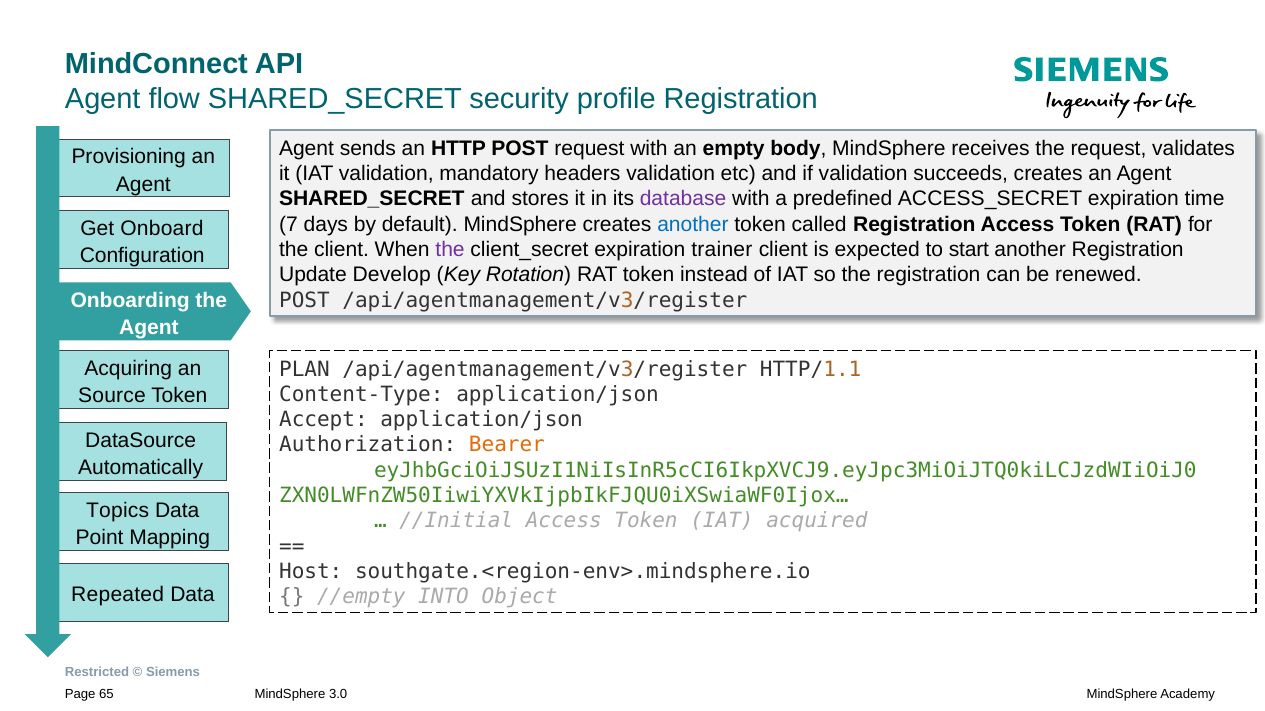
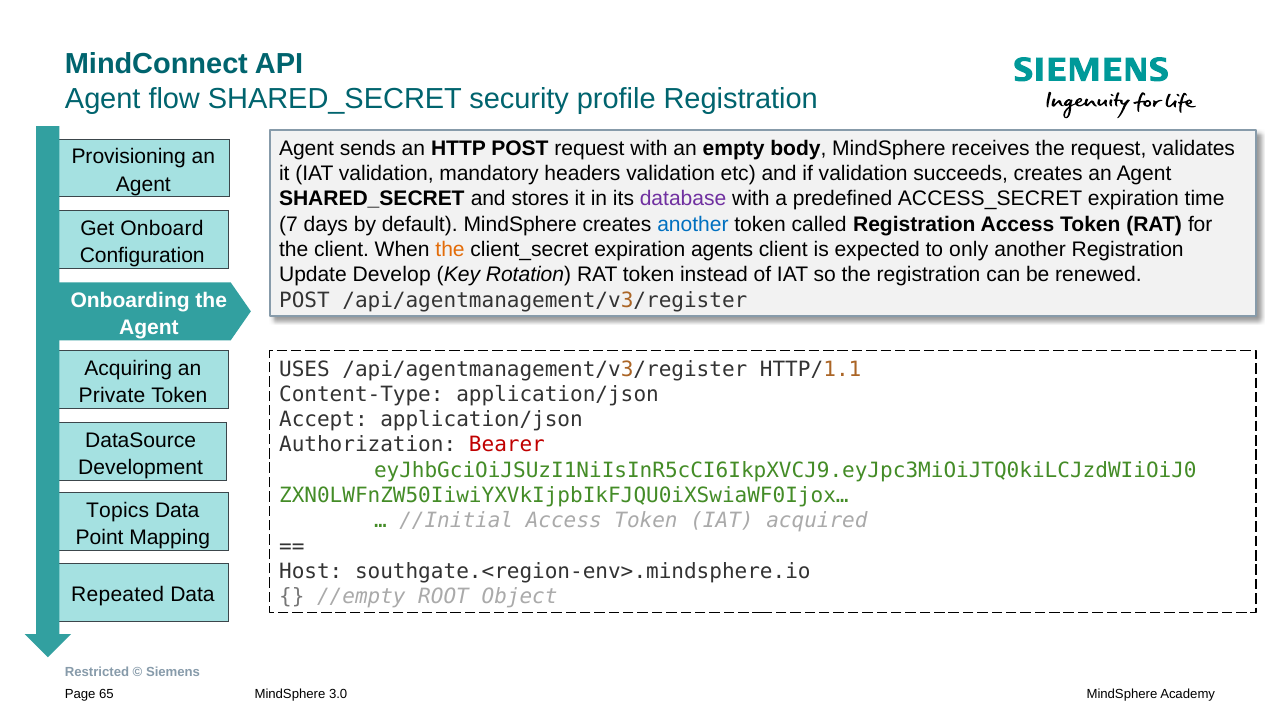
the colour: purple -> orange (450, 250)
trainer: trainer -> agents (722, 250)
start: start -> only (969, 250)
PLAN: PLAN -> USES (304, 369)
Source: Source -> Private (112, 396)
Bearer colour: orange -> red (507, 445)
Automatically: Automatically -> Development (141, 468)
INTO: INTO -> ROOT (444, 597)
